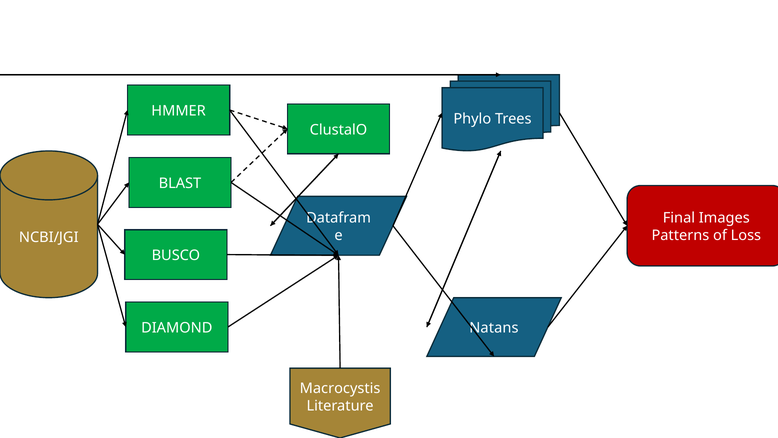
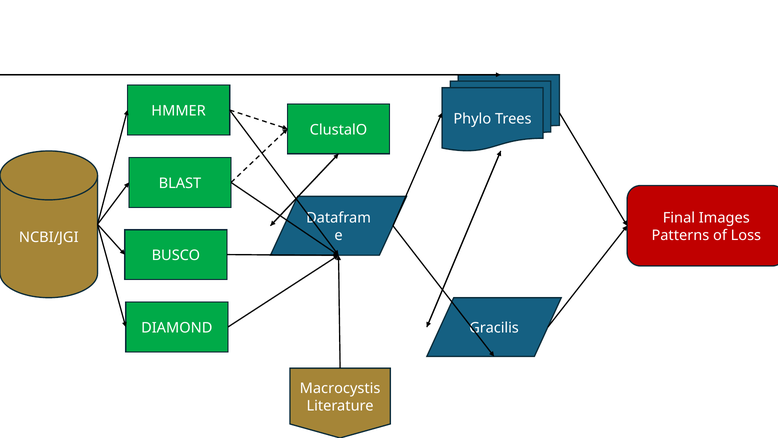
Natans: Natans -> Gracilis (494, 328)
